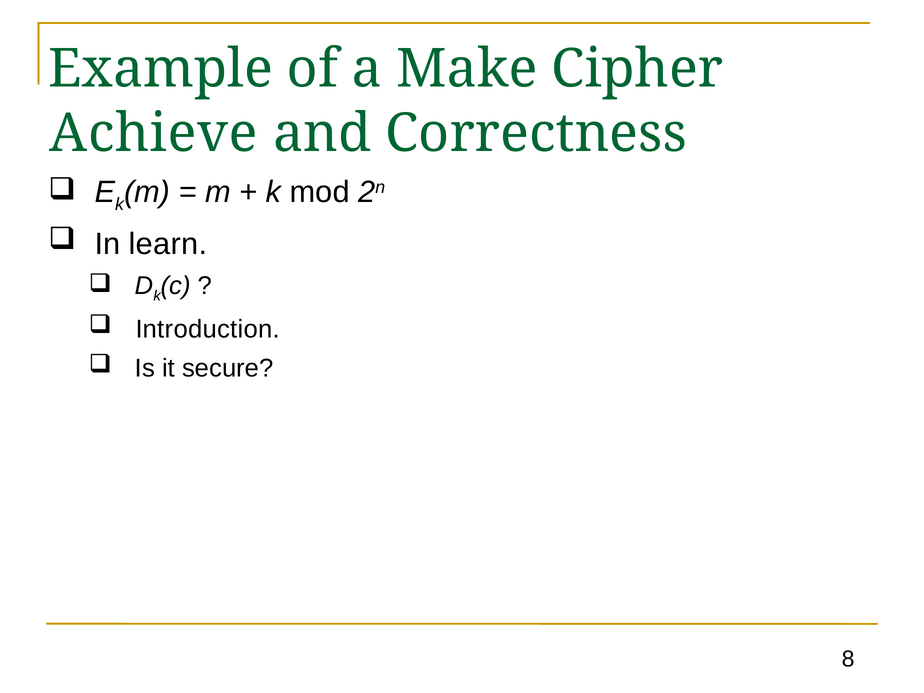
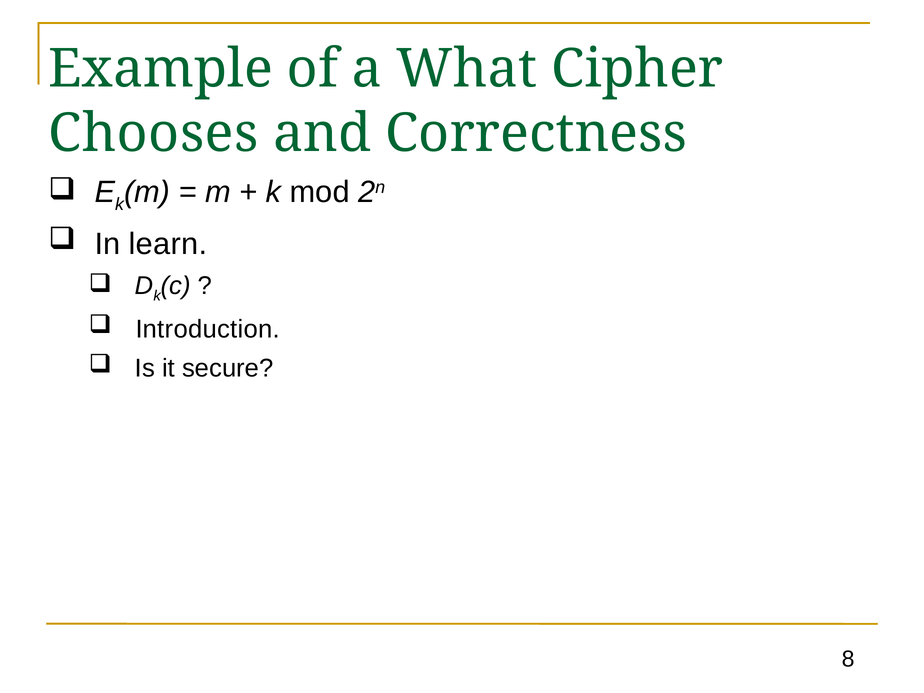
Make: Make -> What (467, 69)
Achieve: Achieve -> Chooses (154, 134)
